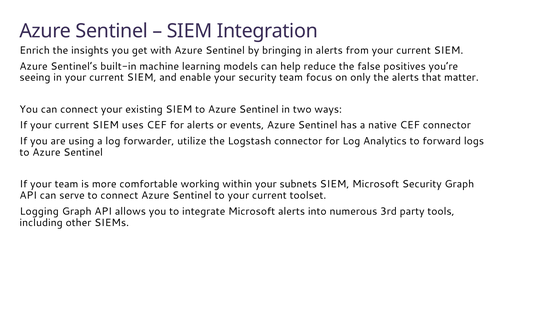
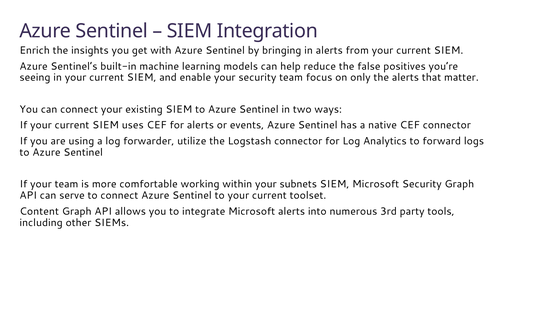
Logging: Logging -> Content (39, 211)
